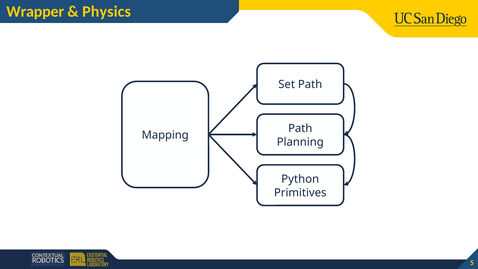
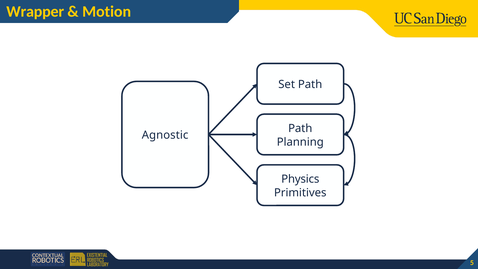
Physics: Physics -> Motion (107, 12)
Mapping: Mapping -> Agnostic (165, 135)
Python: Python -> Physics (300, 179)
